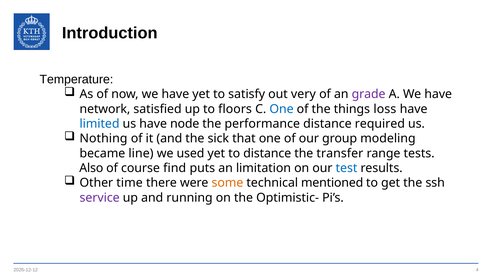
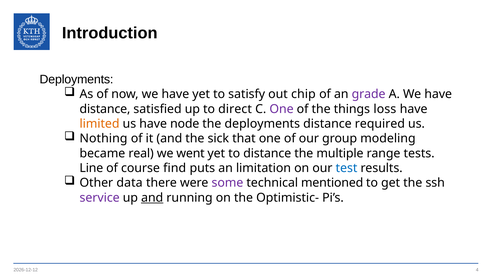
Temperature: Temperature -> Deployments (76, 79)
very: very -> chip (303, 94)
network: network -> distance (105, 109)
floors: floors -> direct (235, 109)
One colour: blue -> purple (282, 109)
limited colour: blue -> orange (100, 124)
the performance: performance -> deployments (262, 124)
line: line -> real (141, 153)
used: used -> went (191, 153)
transfer: transfer -> multiple (340, 153)
Also: Also -> Line (91, 168)
time: time -> data (130, 183)
some colour: orange -> purple (227, 183)
and underline: none -> present (152, 197)
